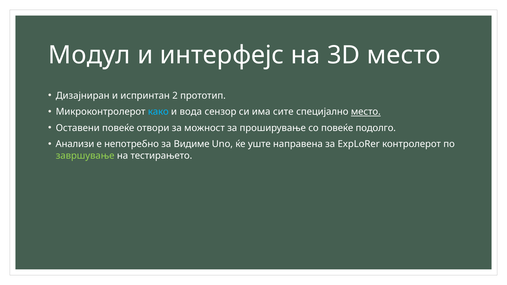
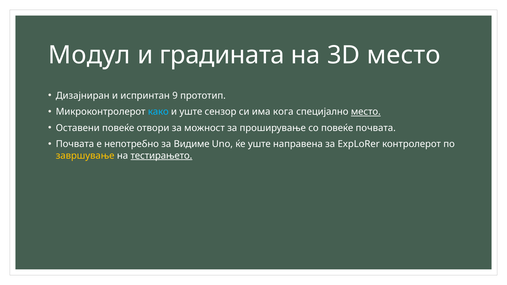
интерфејс: интерфејс -> градината (222, 55)
2: 2 -> 9 (175, 96)
и вода: вода -> уште (191, 112)
сите: сите -> кога (283, 112)
повеќе подолго: подолго -> почвата (376, 128)
Анализи: Анализи -> Почвата (75, 144)
завршување colour: light green -> yellow (85, 156)
тестирањето underline: none -> present (161, 156)
